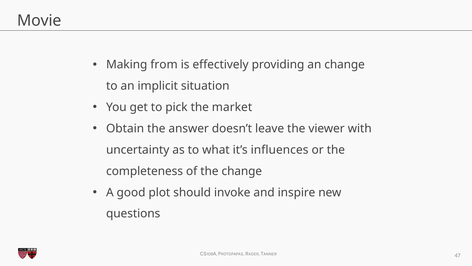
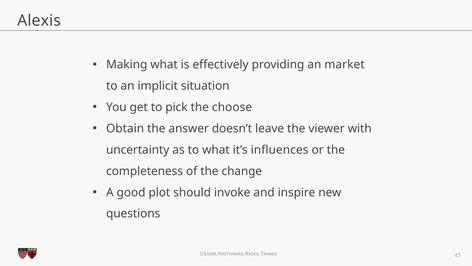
Movie: Movie -> Alexis (39, 21)
Making from: from -> what (164, 65)
an change: change -> market (344, 65)
market: market -> choose (232, 107)
